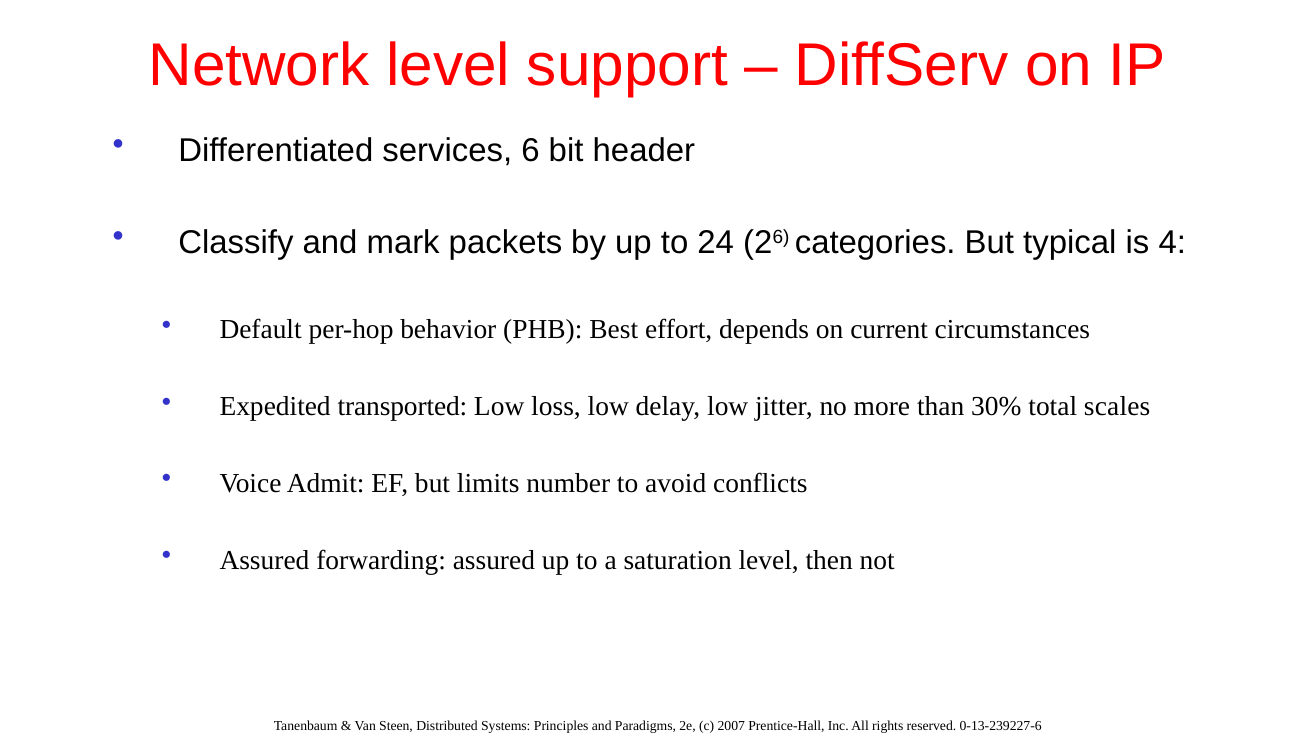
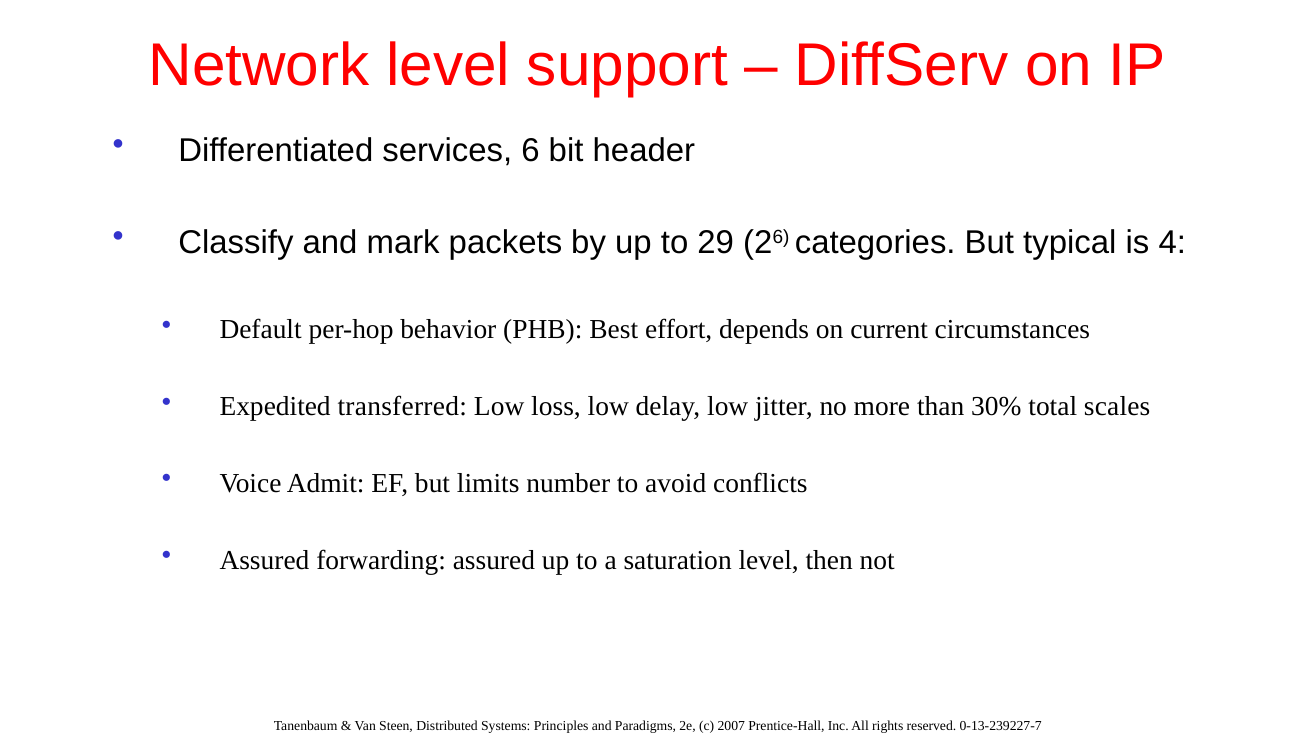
24: 24 -> 29 (716, 242)
transported: transported -> transferred (402, 407)
0-13-239227-6: 0-13-239227-6 -> 0-13-239227-7 (1001, 726)
